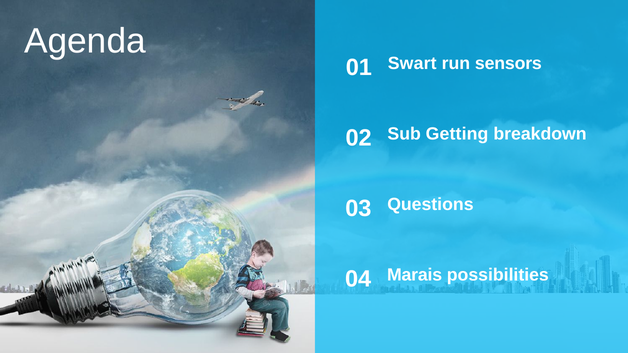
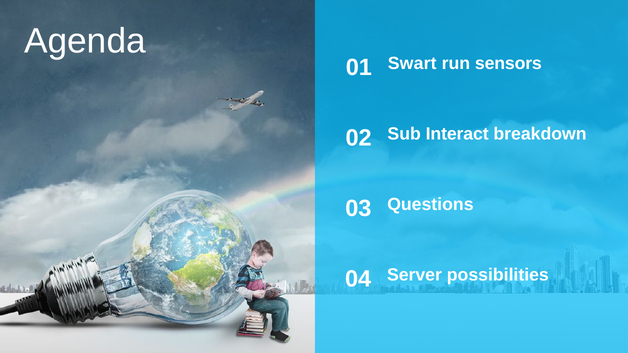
Getting: Getting -> Interact (457, 134)
Marais: Marais -> Server (414, 275)
